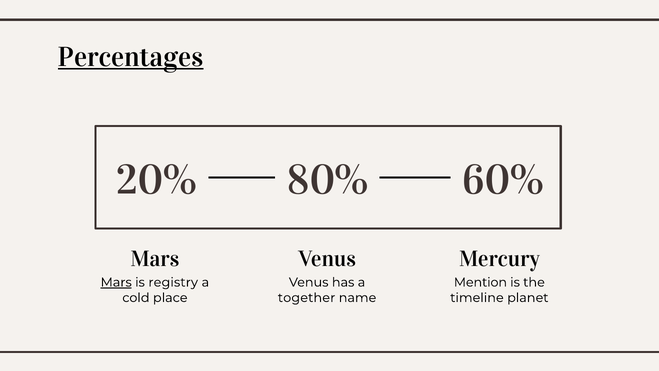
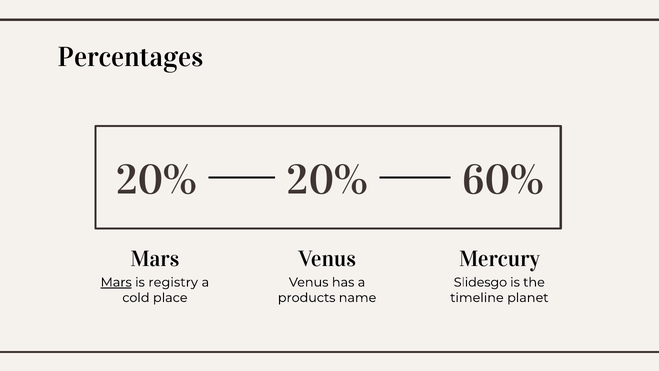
Percentages underline: present -> none (131, 57)
20% 80%: 80% -> 20% (327, 180)
Mention: Mention -> Slidesgo (480, 282)
together: together -> products (307, 298)
